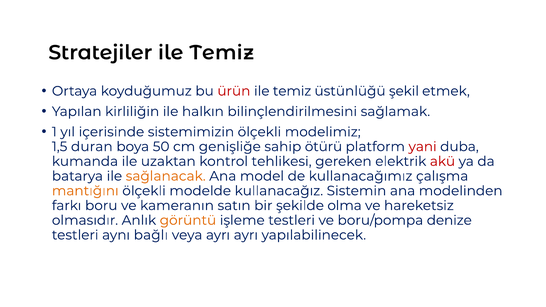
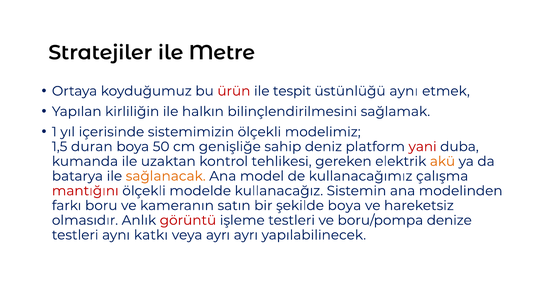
Stratejiler ile Temiz: Temiz -> Metre (222, 53)
temiz: temiz -> tespit (292, 91)
üstünlüğü şekil: şekil -> aynı (404, 91)
ötürü: ötürü -> deniz (323, 147)
akü colour: red -> orange (442, 161)
mantığını colour: orange -> red (85, 191)
şekilde olma: olma -> boya (344, 206)
görüntü colour: orange -> red (188, 220)
bağlı: bağlı -> katkı (151, 235)
